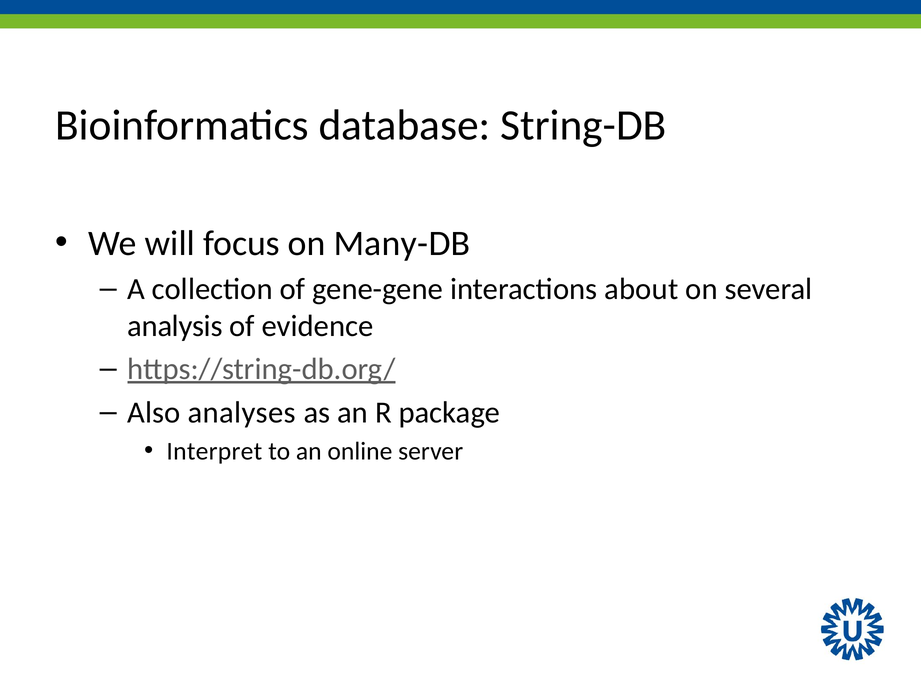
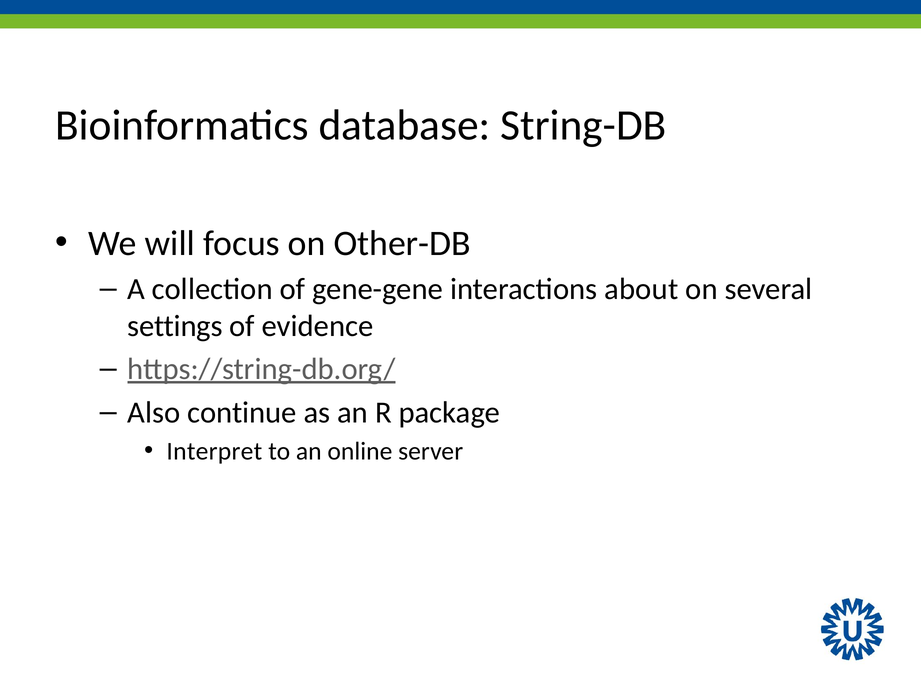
Many-DB: Many-DB -> Other-DB (402, 243)
analysis: analysis -> settings (175, 326)
analyses: analyses -> continue (242, 412)
